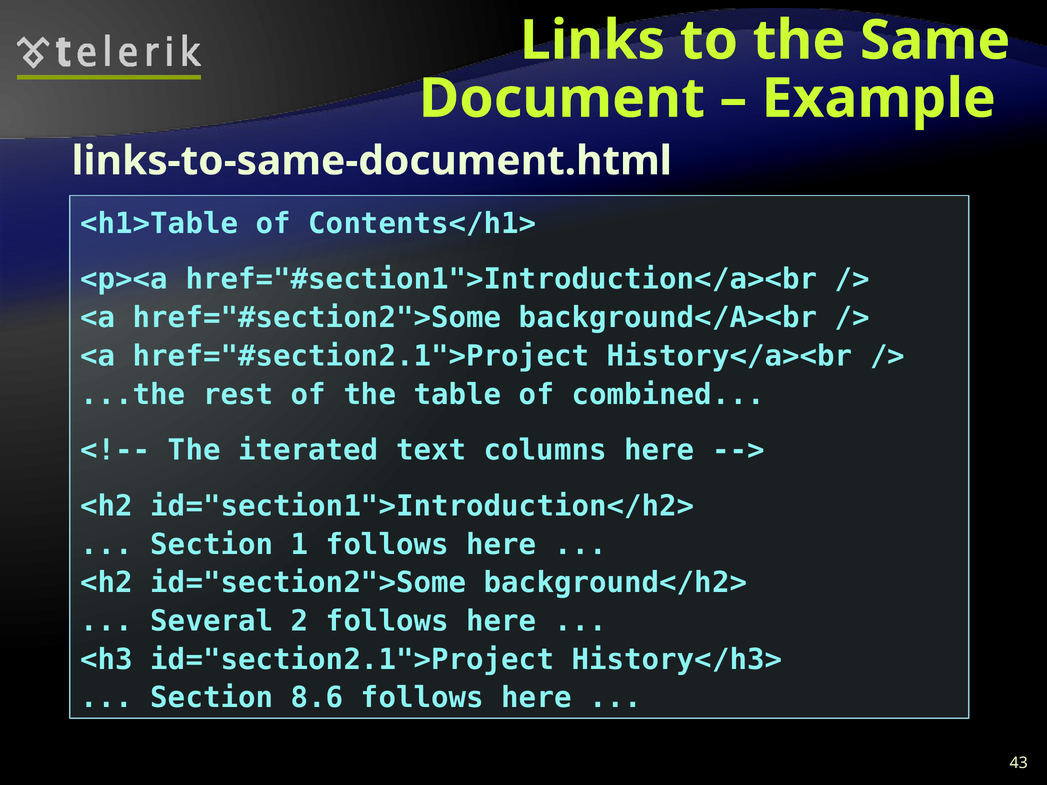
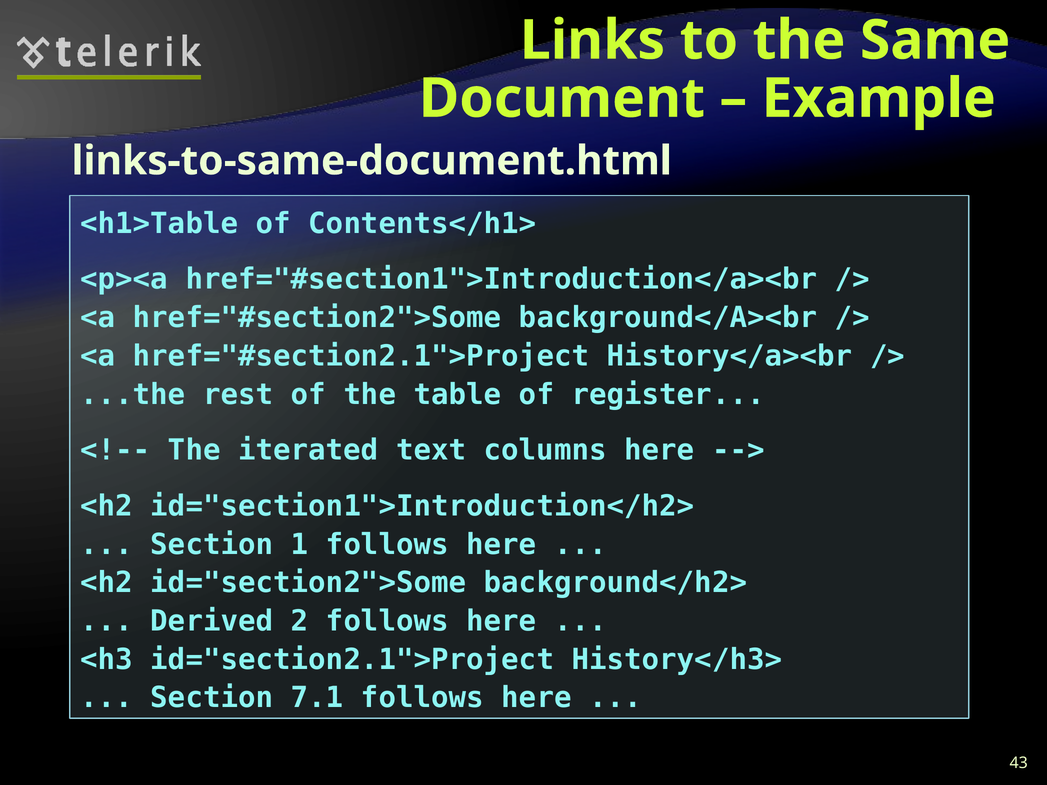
combined: combined -> register (668, 395)
Several: Several -> Derived (212, 621)
8.6: 8.6 -> 7.1 (317, 698)
